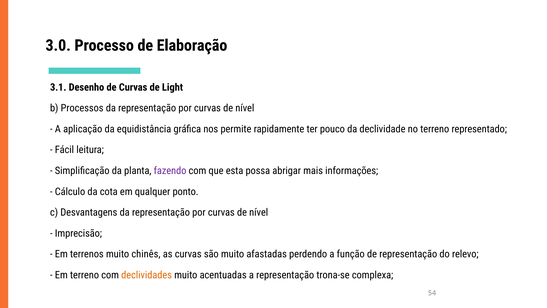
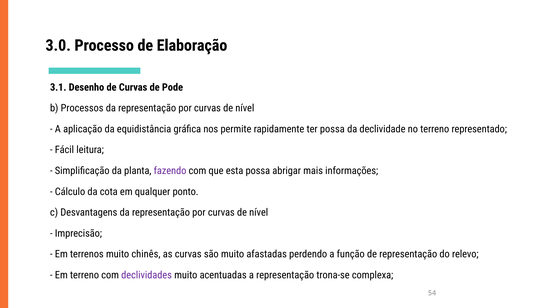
Light: Light -> Pode (172, 87)
ter pouco: pouco -> possa (332, 129)
declividades colour: orange -> purple (147, 275)
